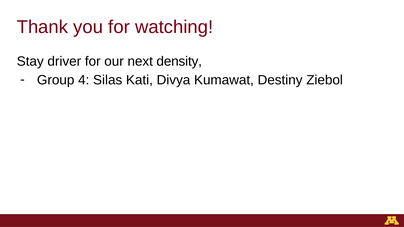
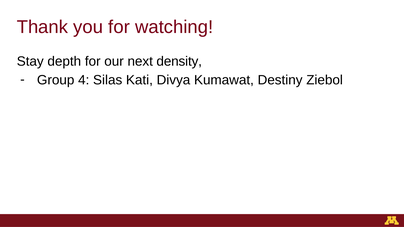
driver: driver -> depth (64, 61)
